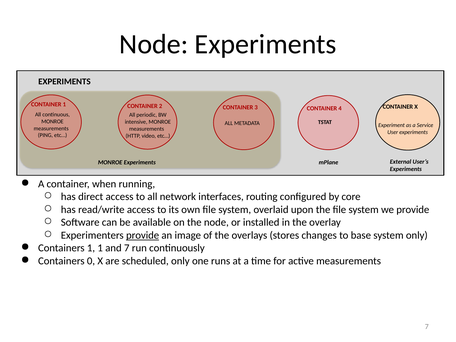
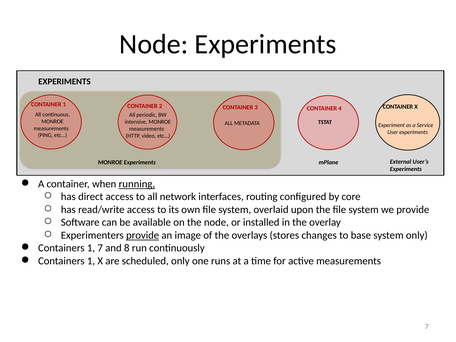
running underline: none -> present (137, 184)
1 1: 1 -> 7 (100, 248)
and 7: 7 -> 8 (127, 248)
0: 0 -> 1 (91, 261)
